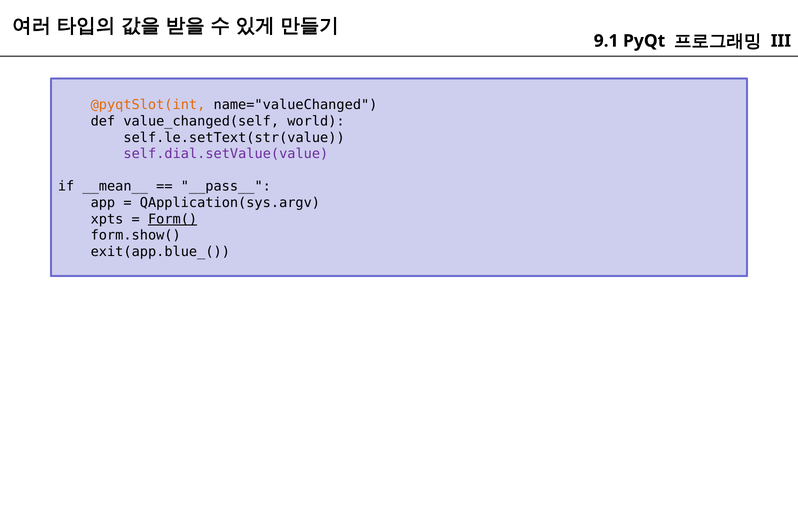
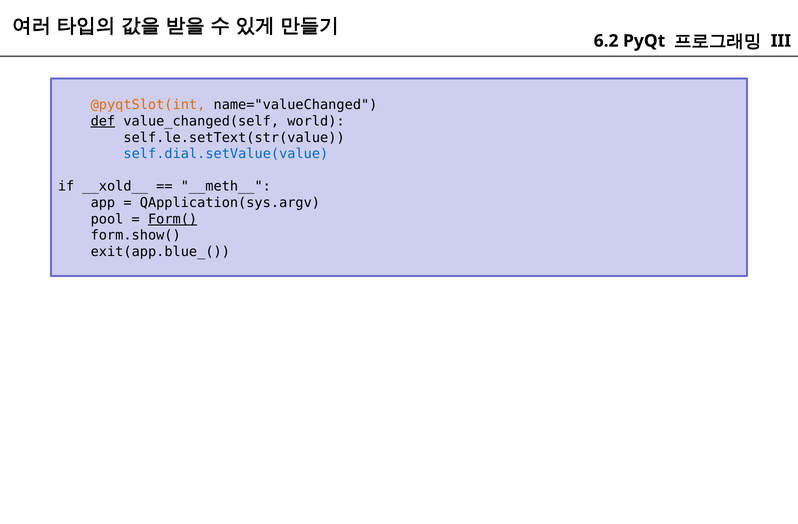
9.1: 9.1 -> 6.2 (606, 41)
def underline: none -> present (103, 121)
self.dial.setValue(value colour: purple -> blue (226, 154)
__mean__: __mean__ -> __xold__ (115, 187)
__pass__: __pass__ -> __meth__ (226, 187)
xpts: xpts -> pool (107, 219)
